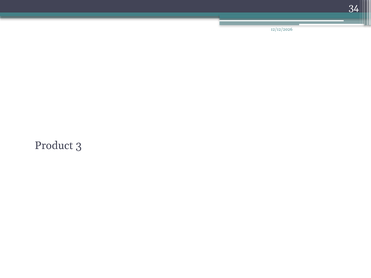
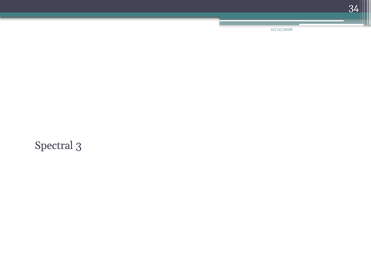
Product: Product -> Spectral (54, 146)
